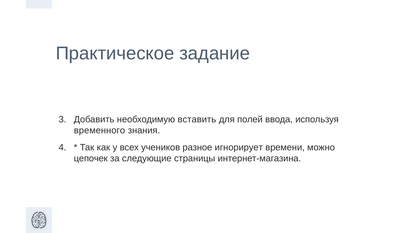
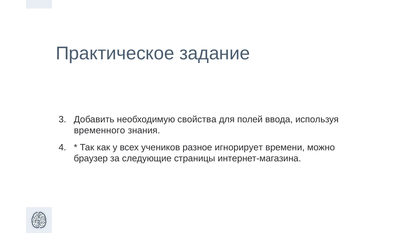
вставить: вставить -> свойства (197, 120)
цепочек: цепочек -> браузер (91, 159)
